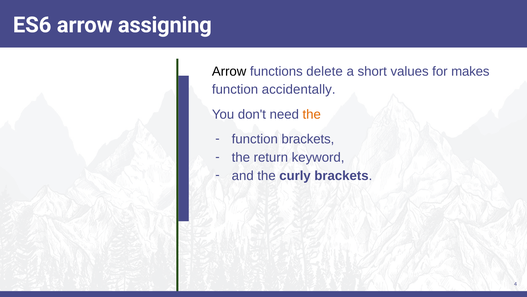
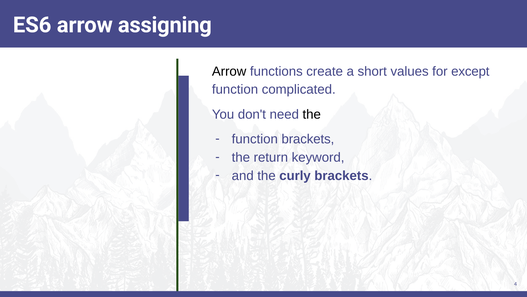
delete: delete -> create (325, 71)
makes: makes -> except (470, 71)
accidentally: accidentally -> complicated (299, 89)
the colour: orange -> black (312, 114)
